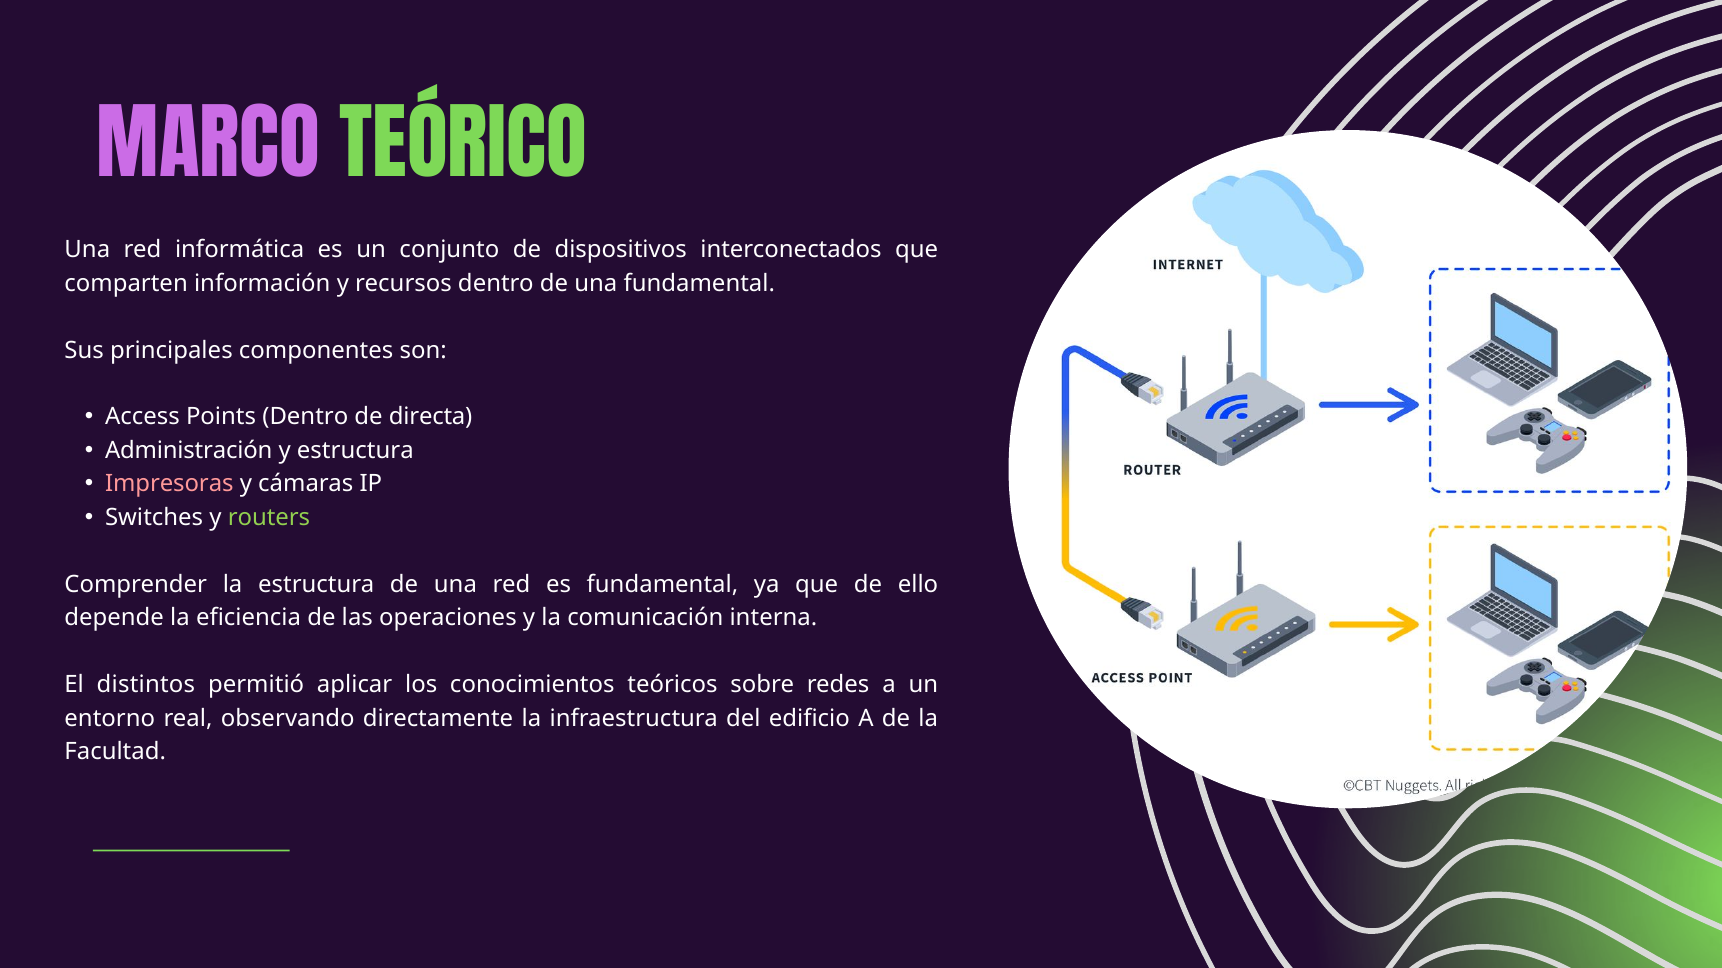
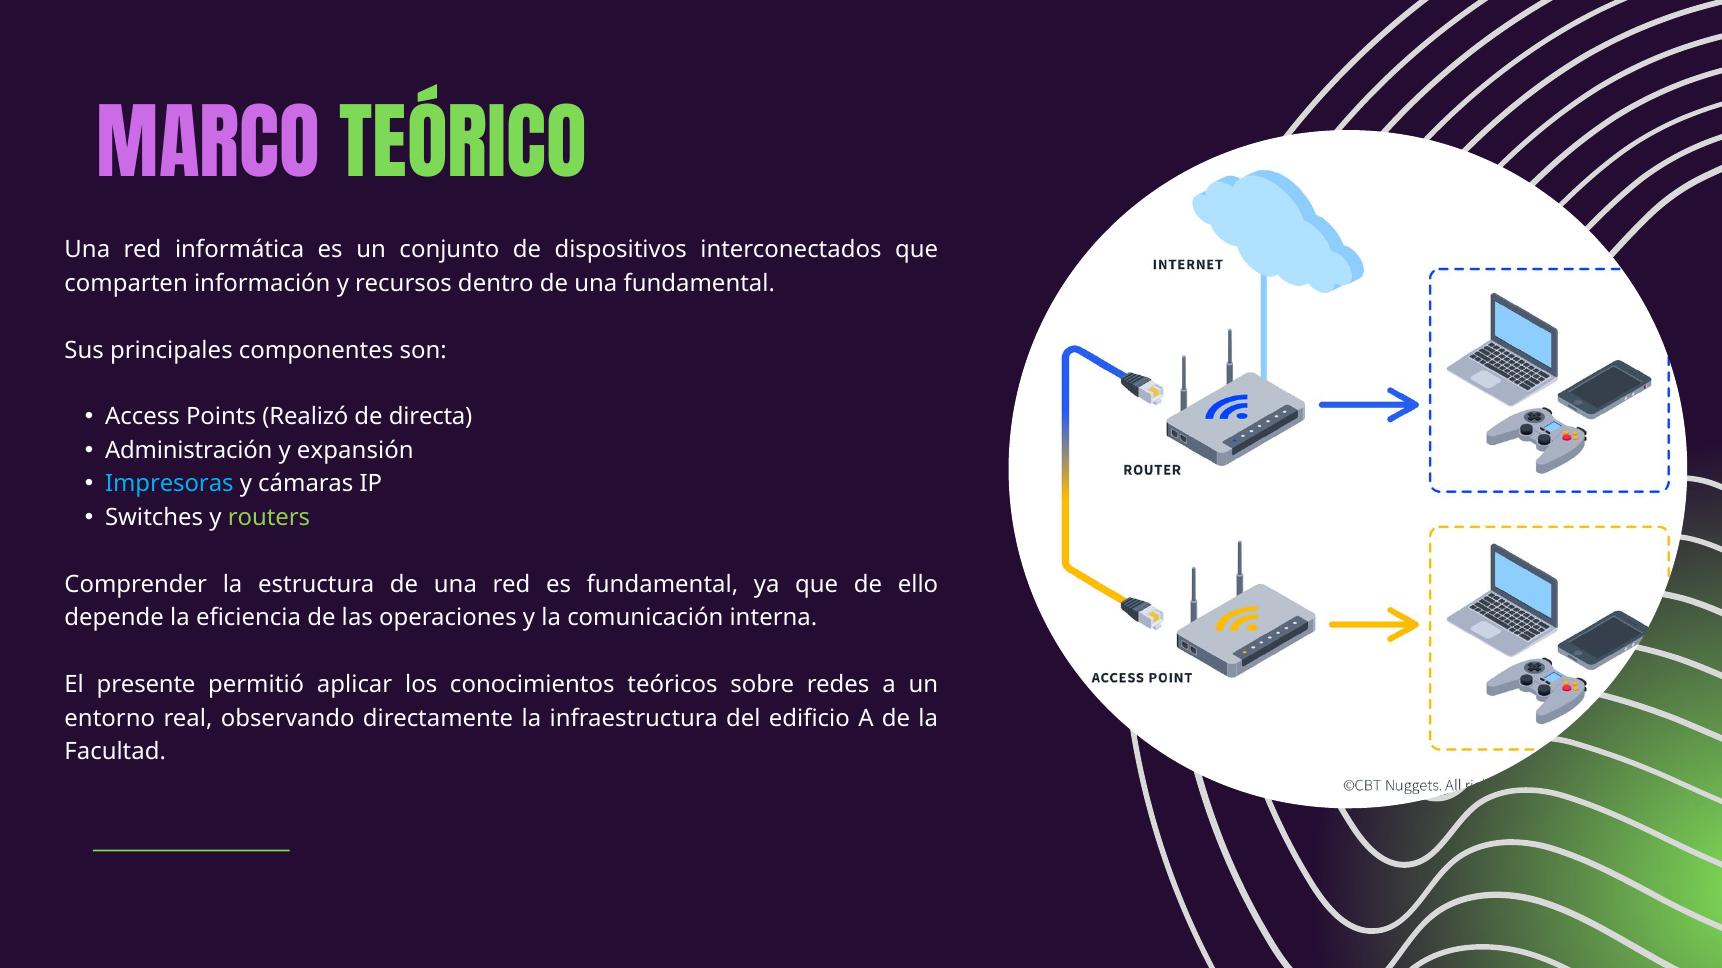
Points Dentro: Dentro -> Realizó (305, 417)
y estructura: estructura -> expansión (355, 451)
Impresoras colour: pink -> light blue (169, 484)
distintos: distintos -> presente (146, 685)
